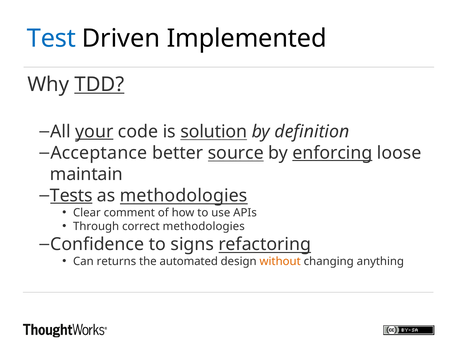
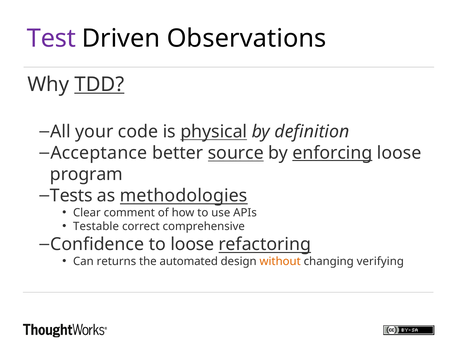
Test colour: blue -> purple (51, 39)
Implemented: Implemented -> Observations (247, 39)
your underline: present -> none (94, 131)
solution: solution -> physical (214, 131)
maintain: maintain -> program (86, 174)
Tests underline: present -> none (71, 195)
Through: Through -> Testable (96, 226)
correct methodologies: methodologies -> comprehensive (204, 226)
to signs: signs -> loose (192, 244)
anything: anything -> verifying (380, 261)
